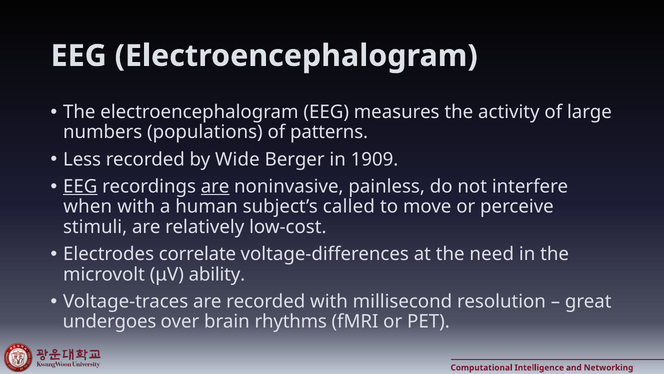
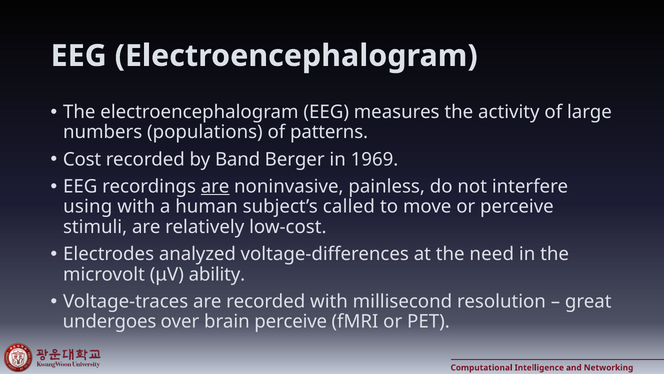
Less: Less -> Cost (82, 159)
Wide: Wide -> Band (238, 159)
1909: 1909 -> 1969 (375, 159)
EEG underline: present -> none (80, 186)
when: when -> using (88, 207)
correlate: correlate -> analyzed (197, 254)
brain rhythms: rhythms -> perceive (291, 321)
